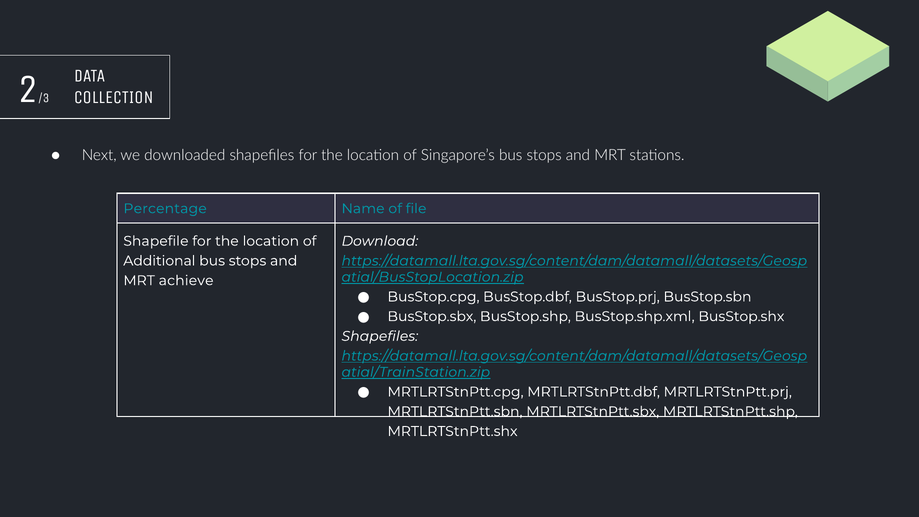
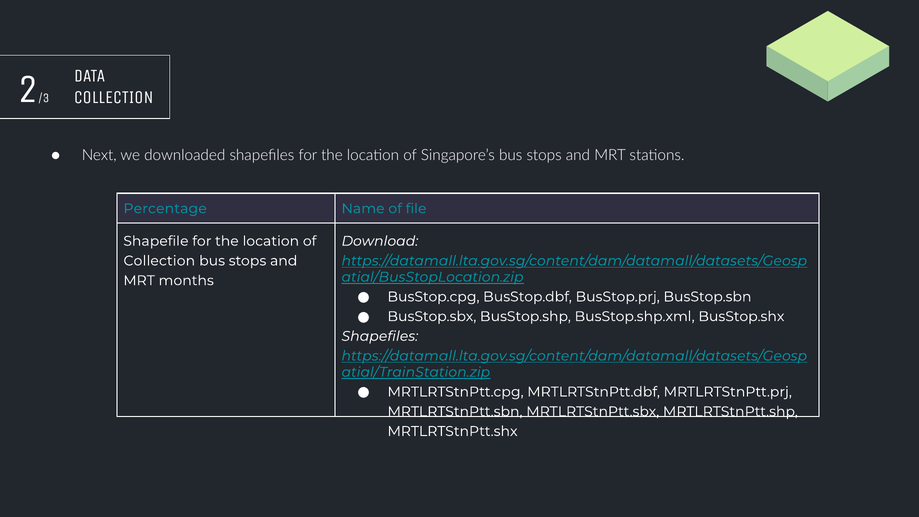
Additional: Additional -> Collection (159, 261)
achieve: achieve -> months (186, 281)
